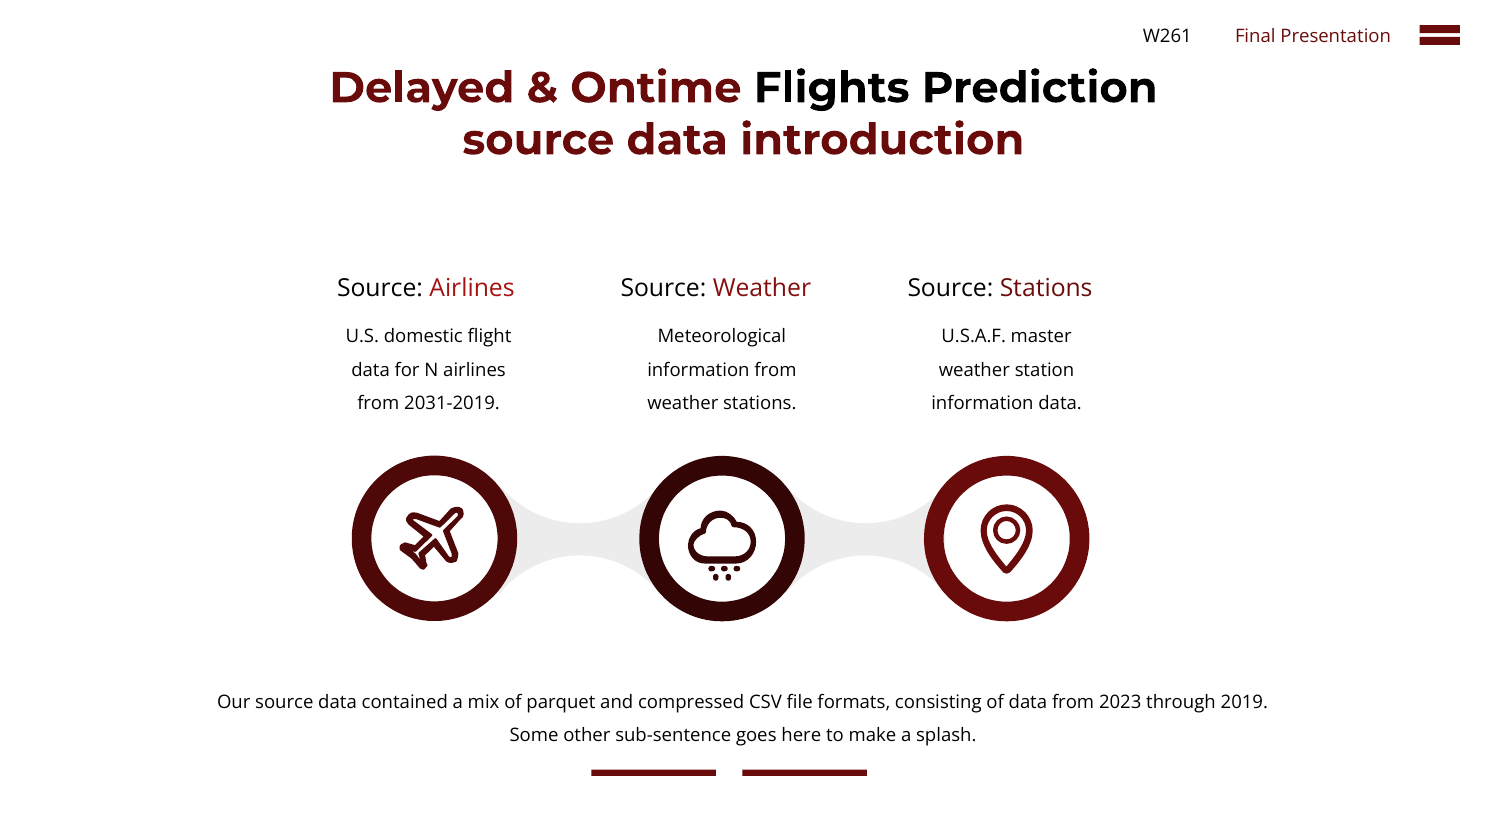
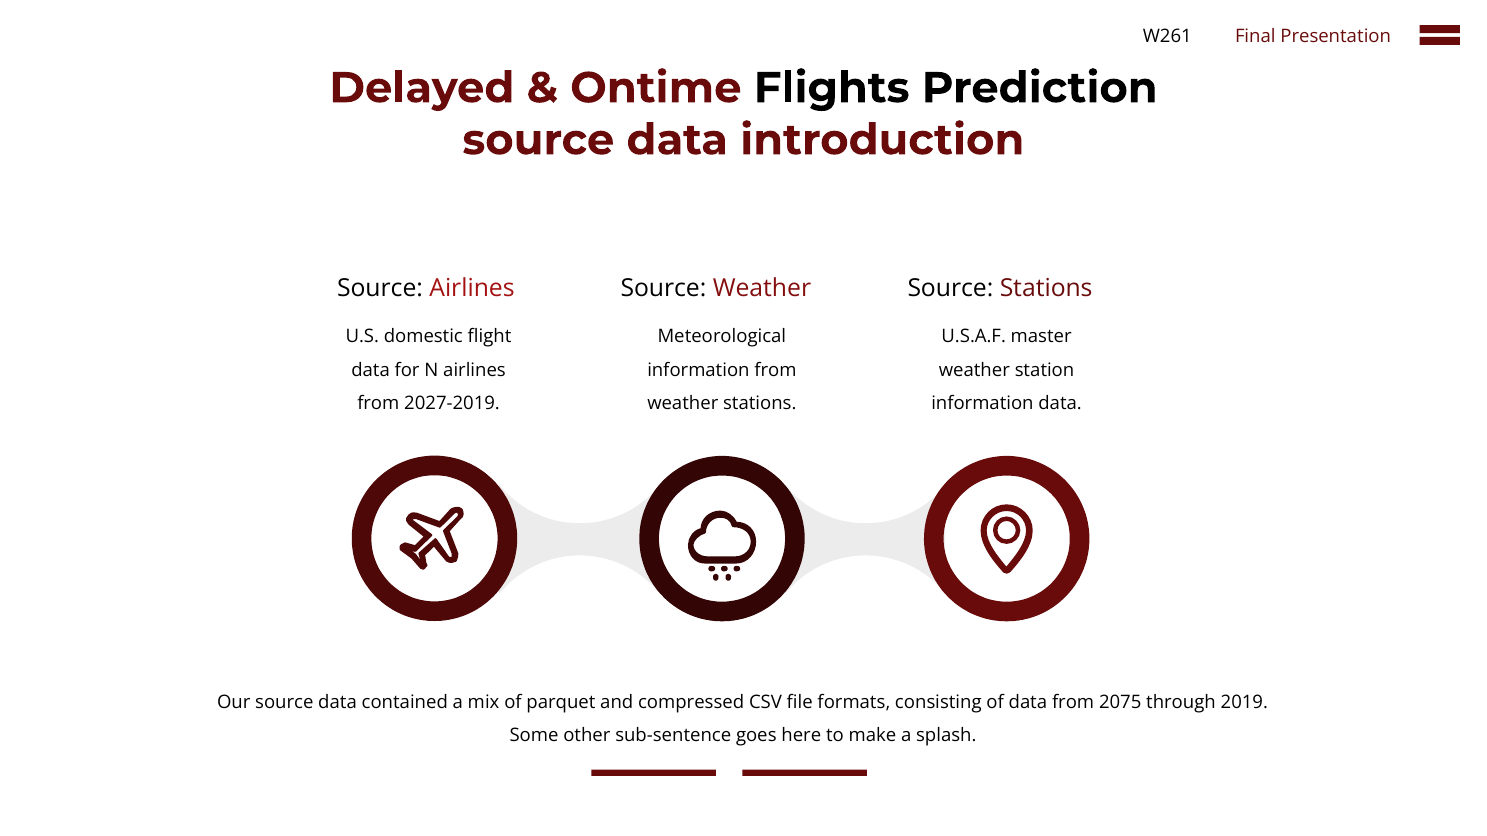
2031-2019: 2031-2019 -> 2027-2019 (452, 404)
2023: 2023 -> 2075 (1120, 702)
